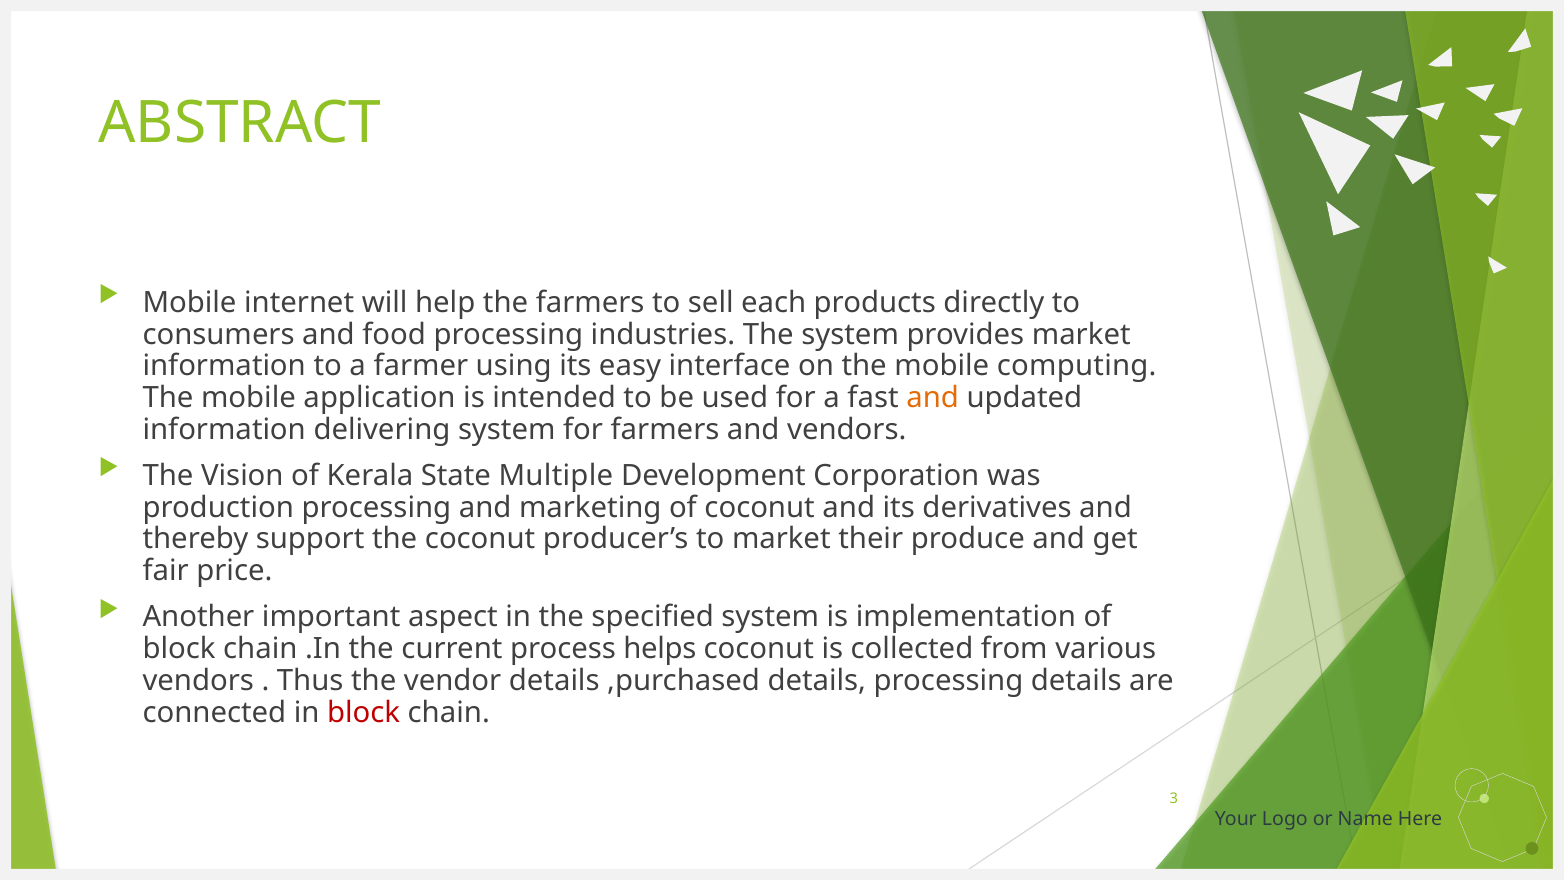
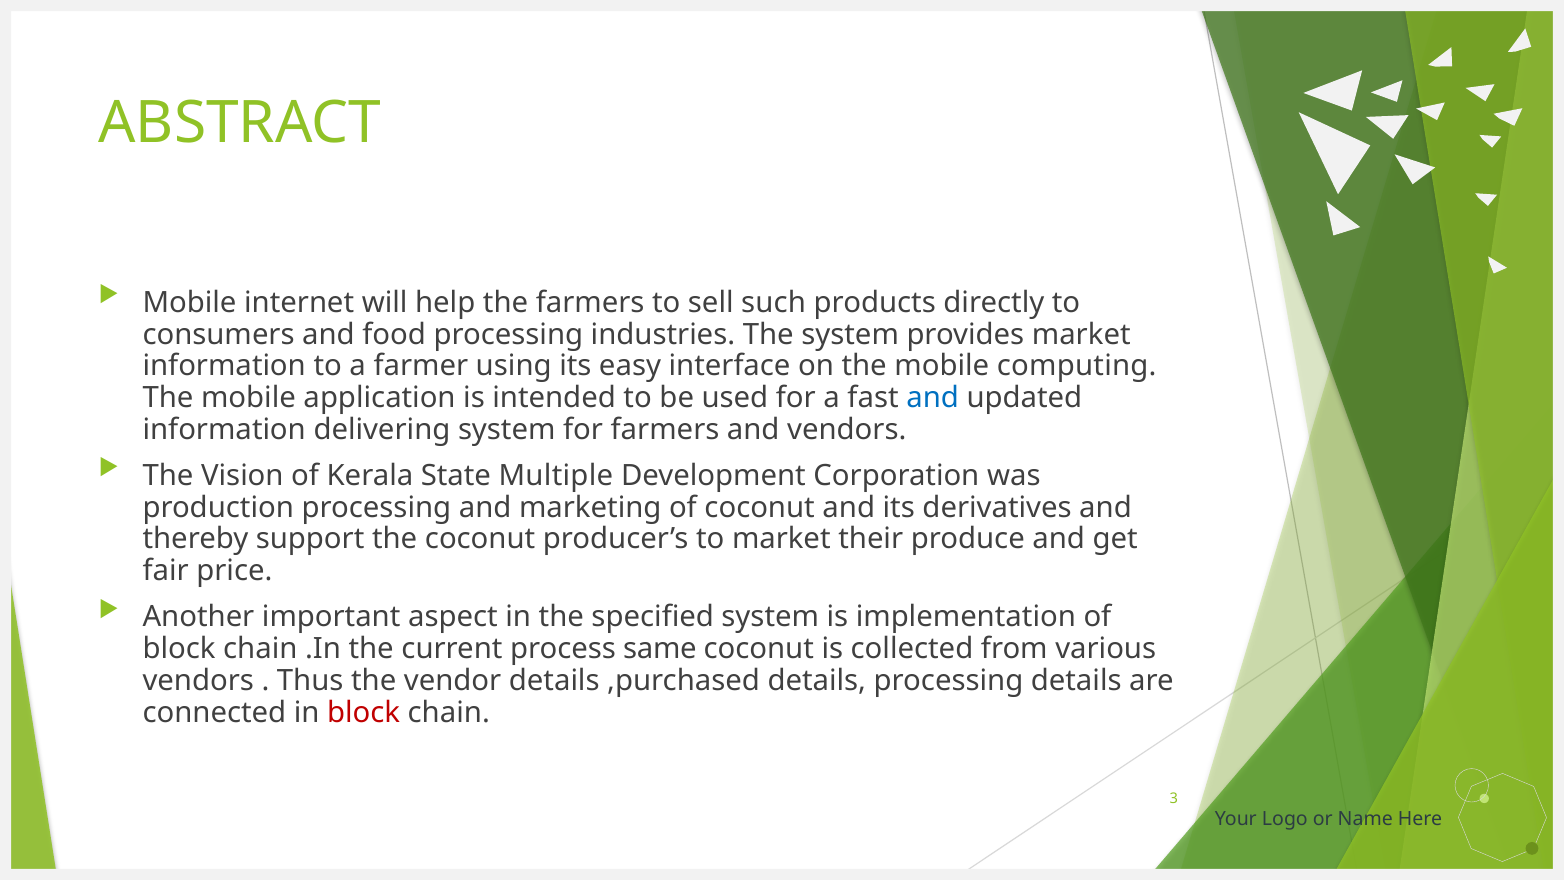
each: each -> such (774, 303)
and colour: orange -> blue (933, 398)
helps: helps -> same (660, 649)
